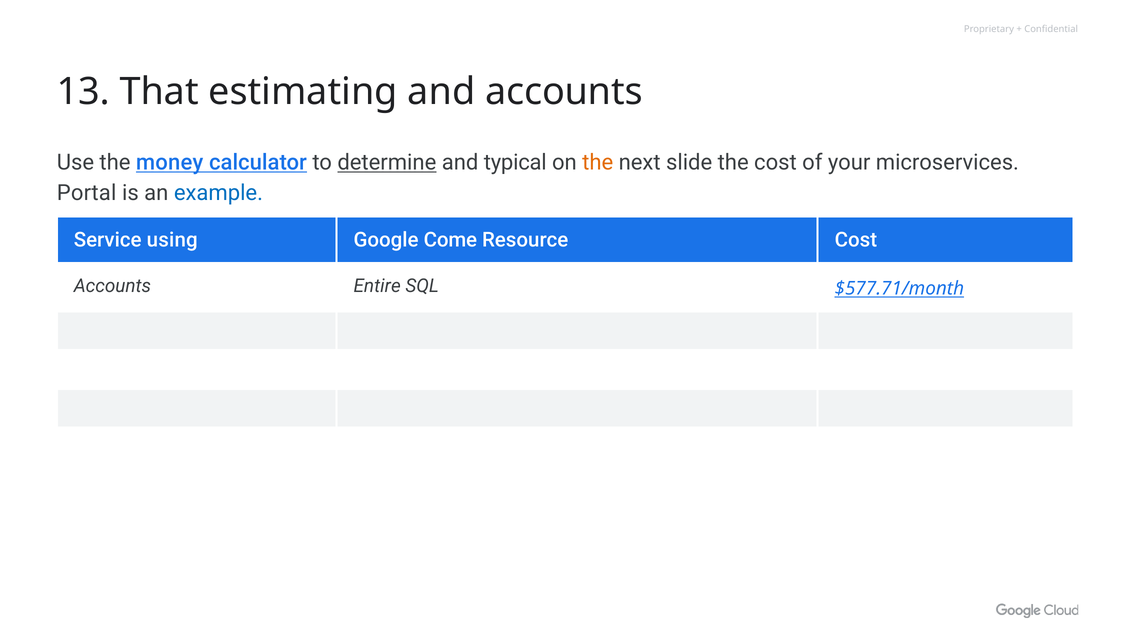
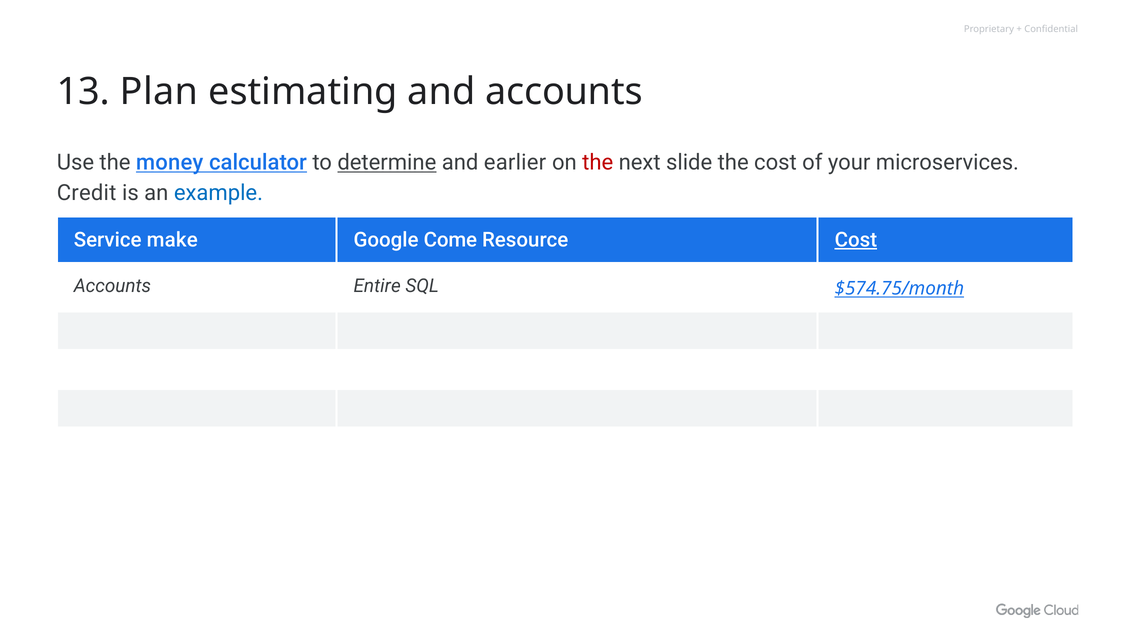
That: That -> Plan (159, 92)
typical: typical -> earlier (515, 162)
the colour: orange -> red (598, 162)
Portal: Portal -> Credit (87, 193)
using: using -> make (172, 240)
Cost underline: none -> present (856, 240)
$577.71/month: $577.71/month -> $574.75/month (899, 288)
